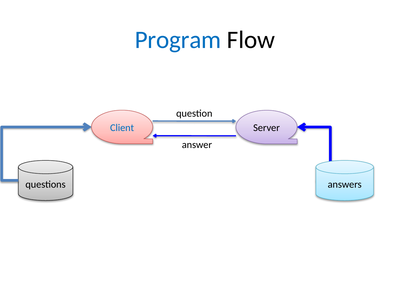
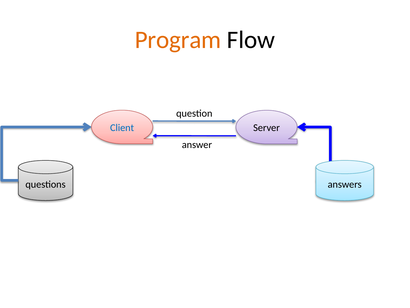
Program colour: blue -> orange (178, 40)
